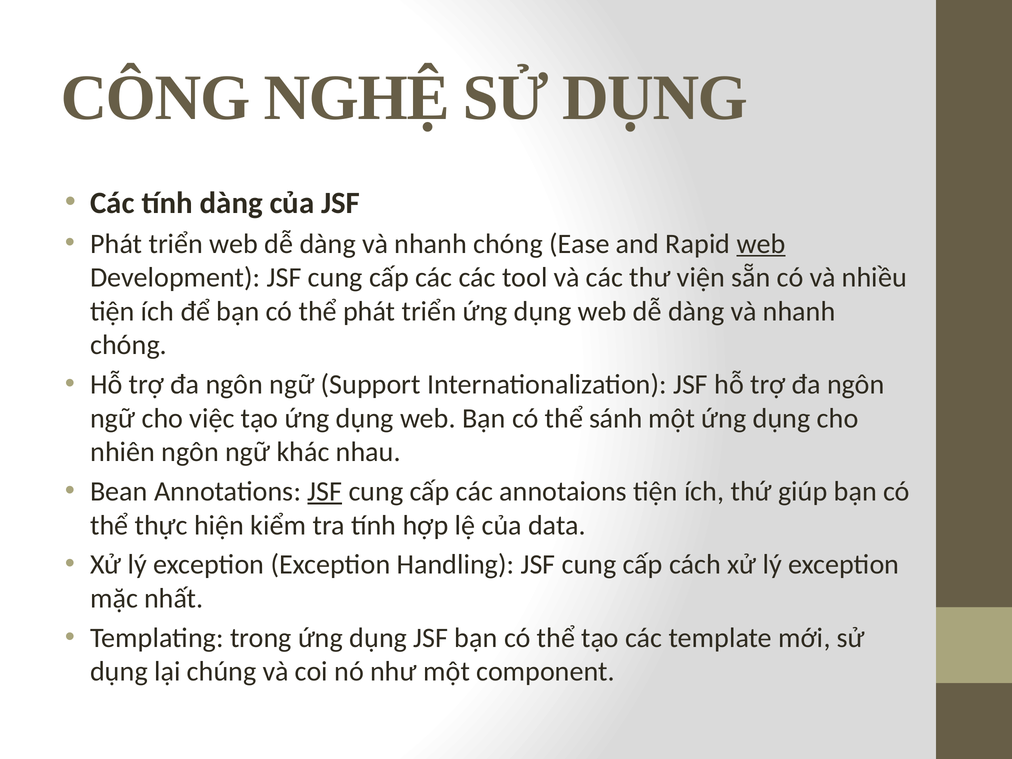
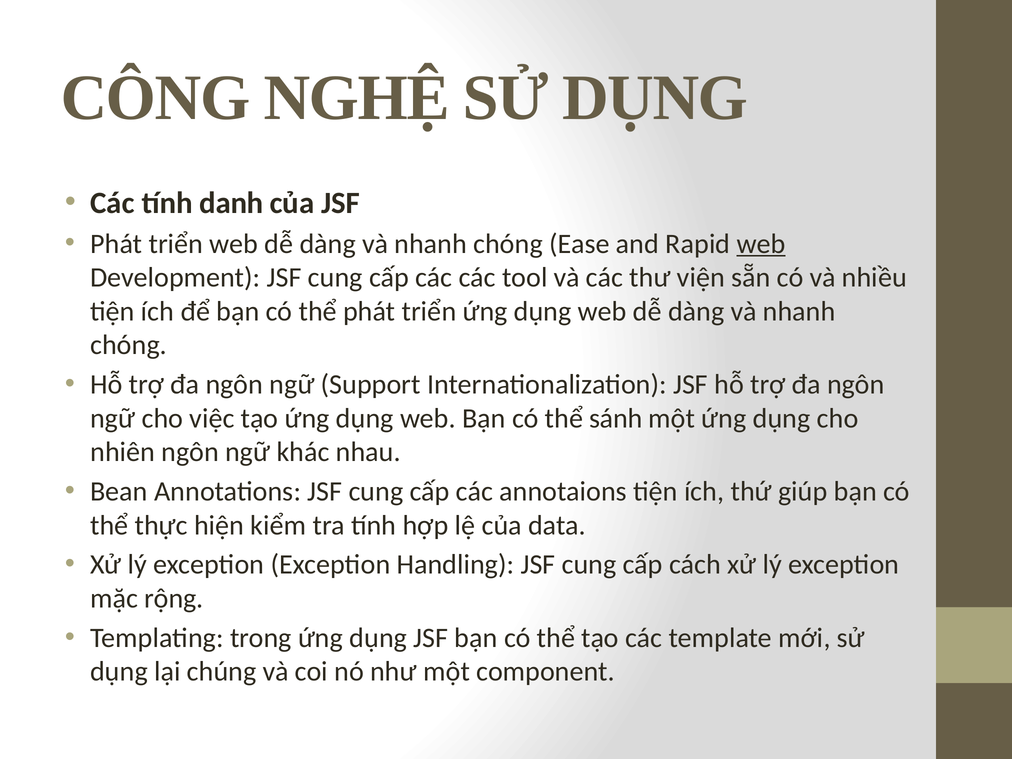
tính dàng: dàng -> danh (231, 203)
JSF underline: present -> none (325, 491)
nhất: nhất -> rộng (174, 598)
